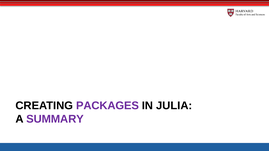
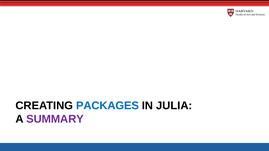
PACKAGES colour: purple -> blue (108, 106)
